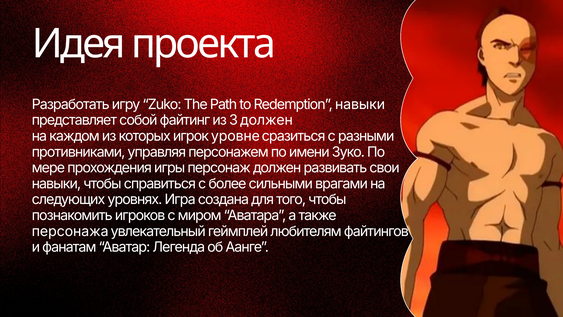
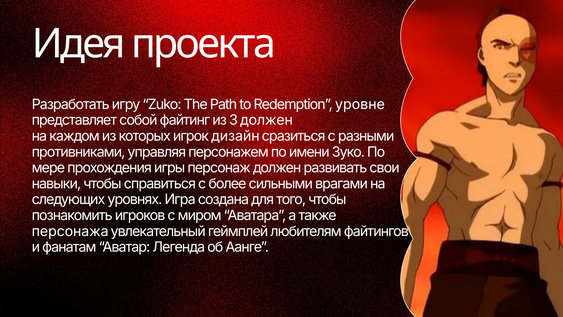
Redemption навыки: навыки -> уровне (360, 104)
уровне: уровне -> дизайн (235, 136)
